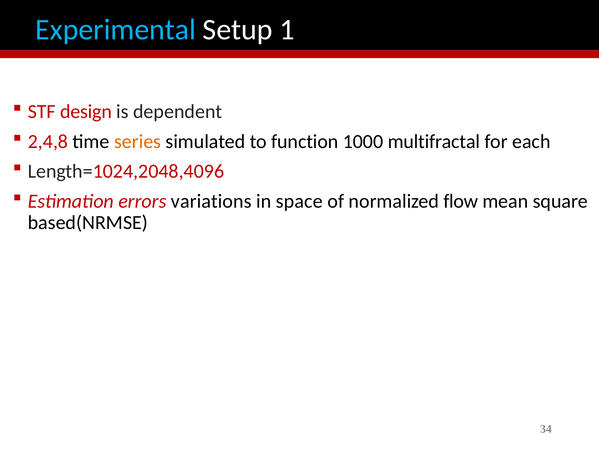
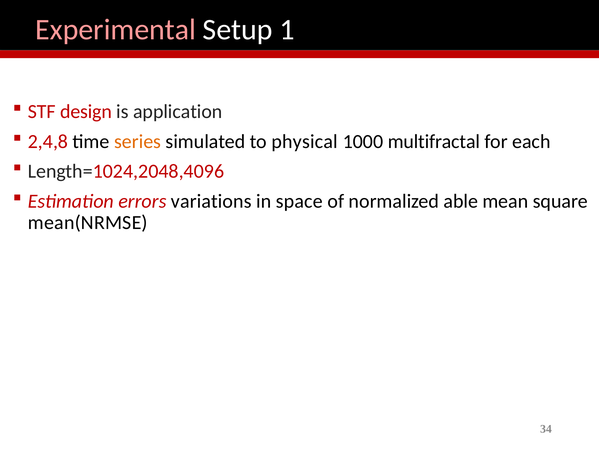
Experimental colour: light blue -> pink (116, 30)
dependent: dependent -> application (178, 112)
function: function -> physical (305, 142)
flow: flow -> able (461, 201)
based(NRMSE: based(NRMSE -> mean(NRMSE (88, 223)
